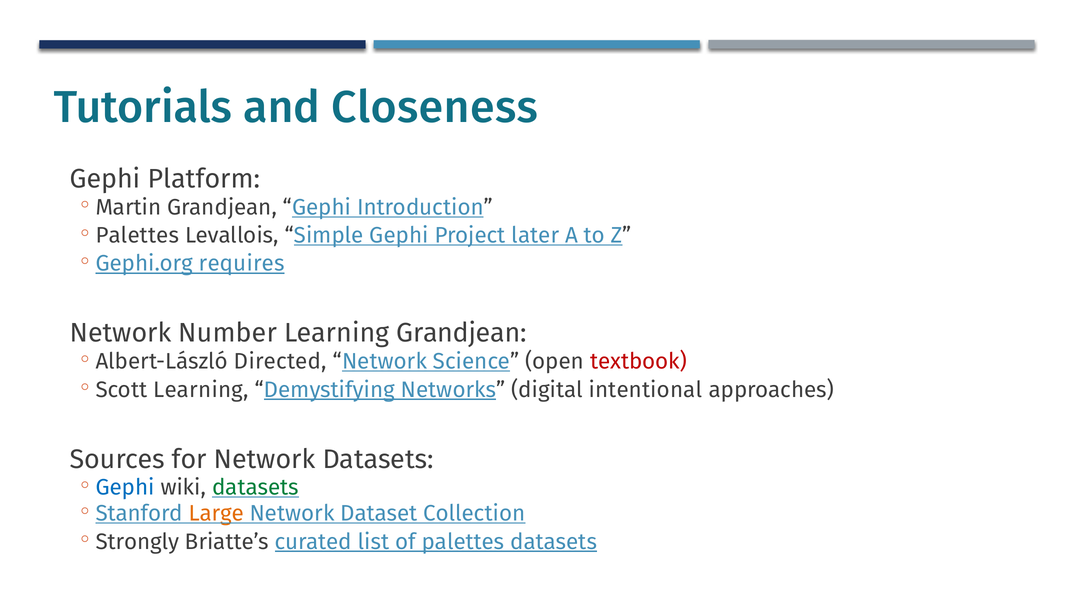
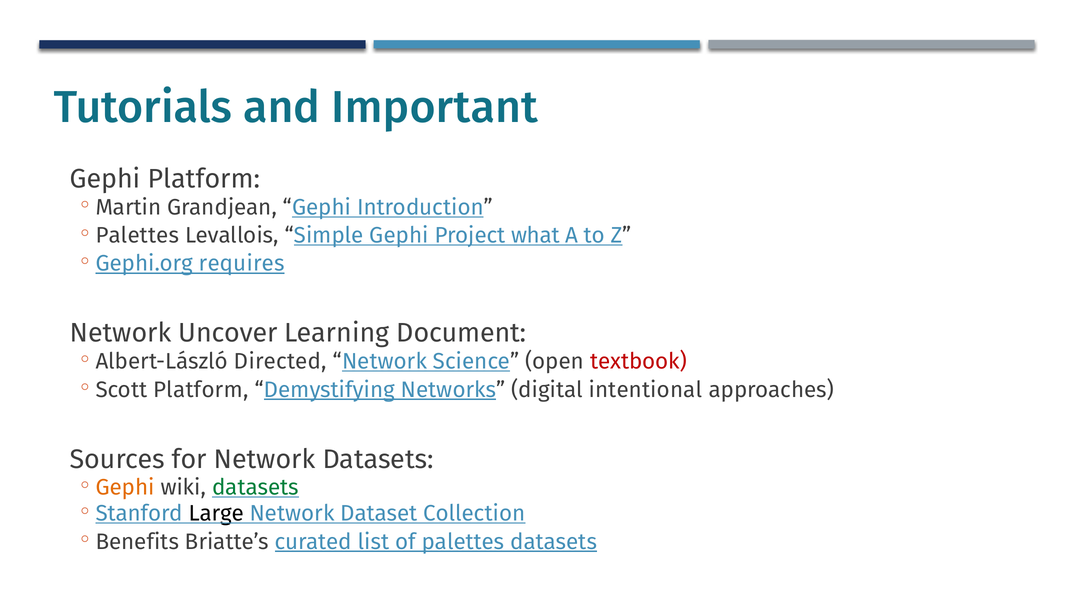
Closeness: Closeness -> Important (435, 108)
later: later -> what (535, 235)
Number: Number -> Uncover (228, 333)
Learning Grandjean: Grandjean -> Document (461, 333)
Scott Learning: Learning -> Platform (201, 390)
Gephi colour: blue -> orange (125, 488)
Large colour: orange -> black (216, 514)
Strongly: Strongly -> Benefits (137, 542)
